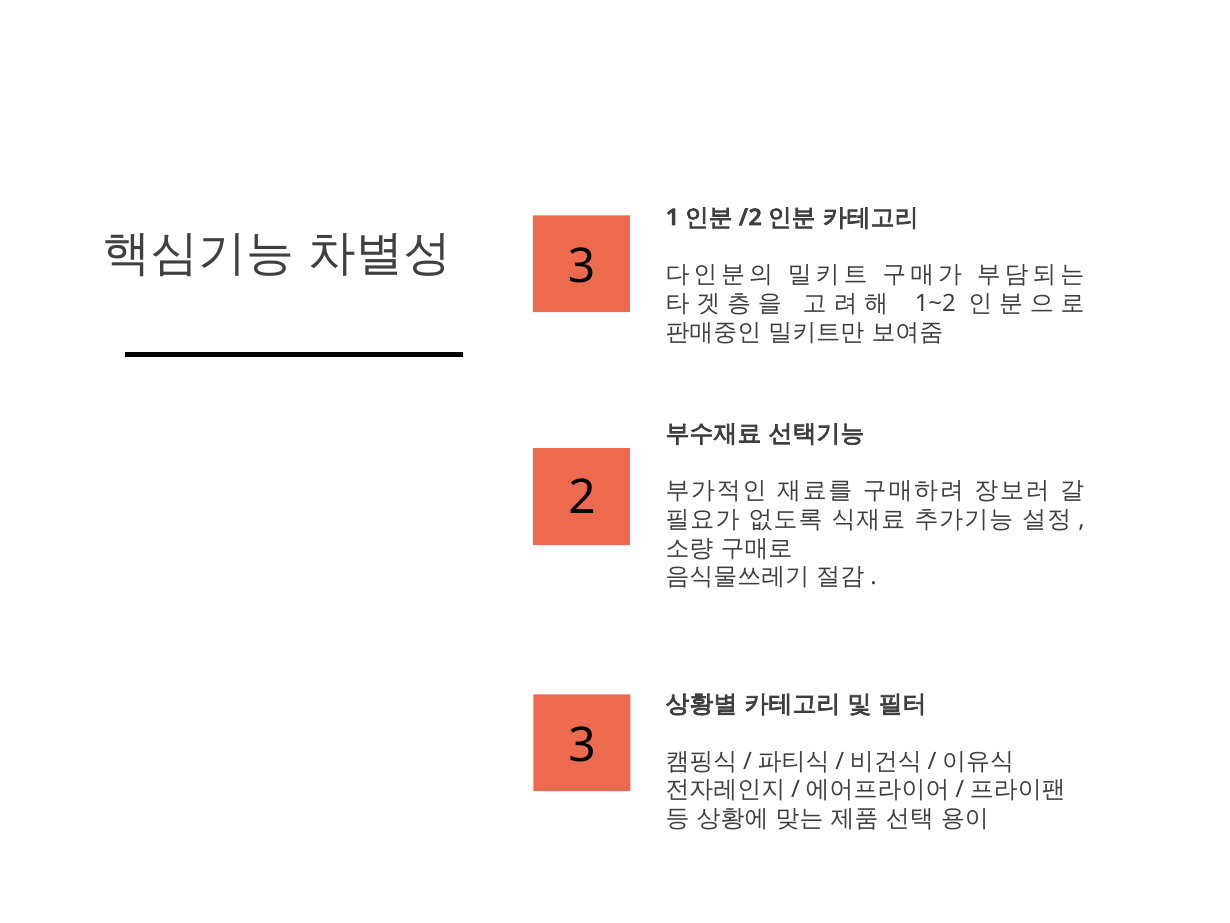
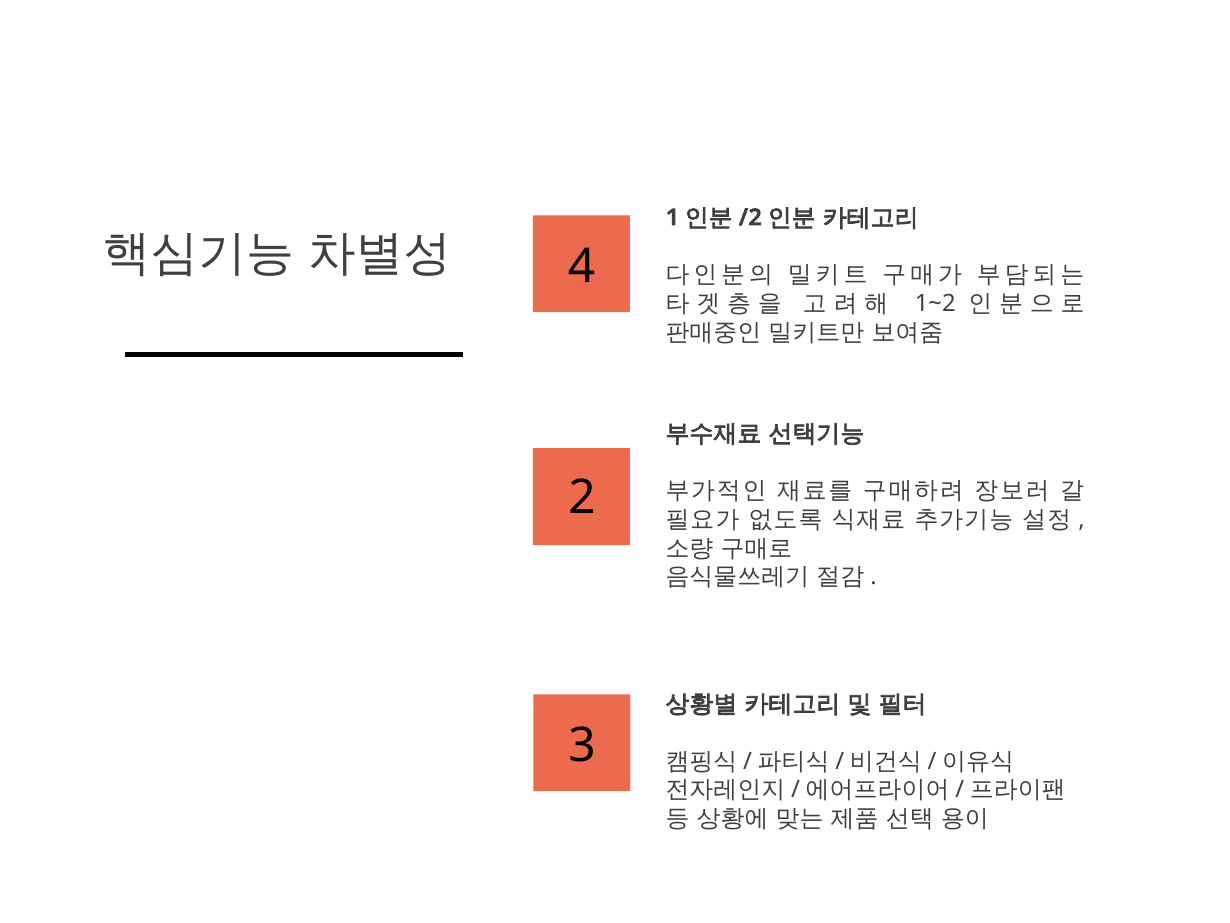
3: 3 -> 4 (581, 267)
